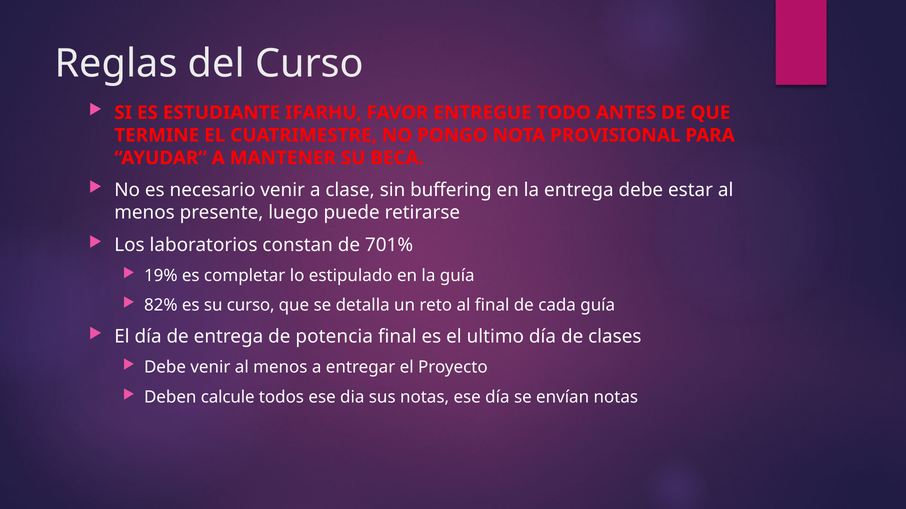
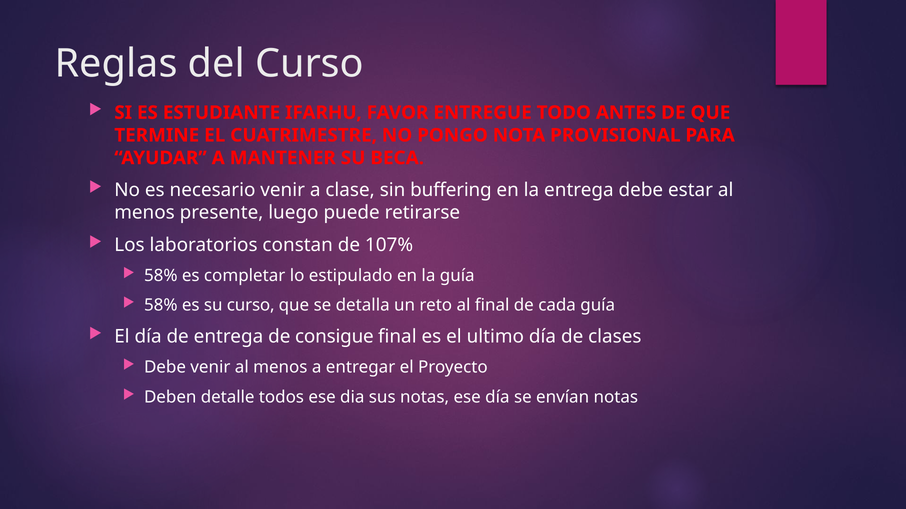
701%: 701% -> 107% (389, 245)
19%: 19% -> 58% (161, 276)
82%: 82% -> 58% (161, 306)
potencia: potencia -> consigue (334, 337)
calcule: calcule -> detalle (228, 398)
